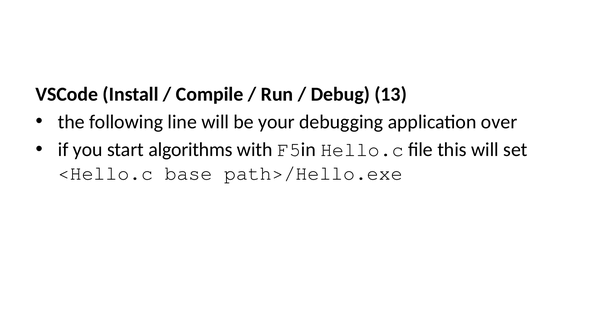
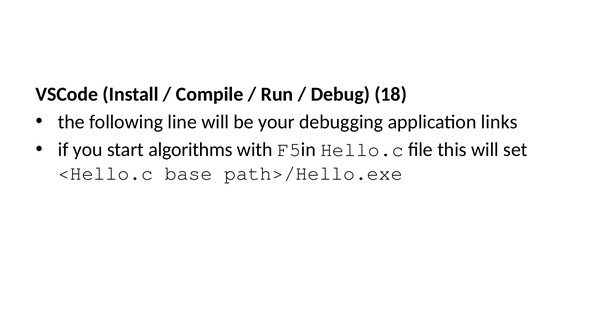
13: 13 -> 18 (391, 94)
over: over -> links (499, 122)
